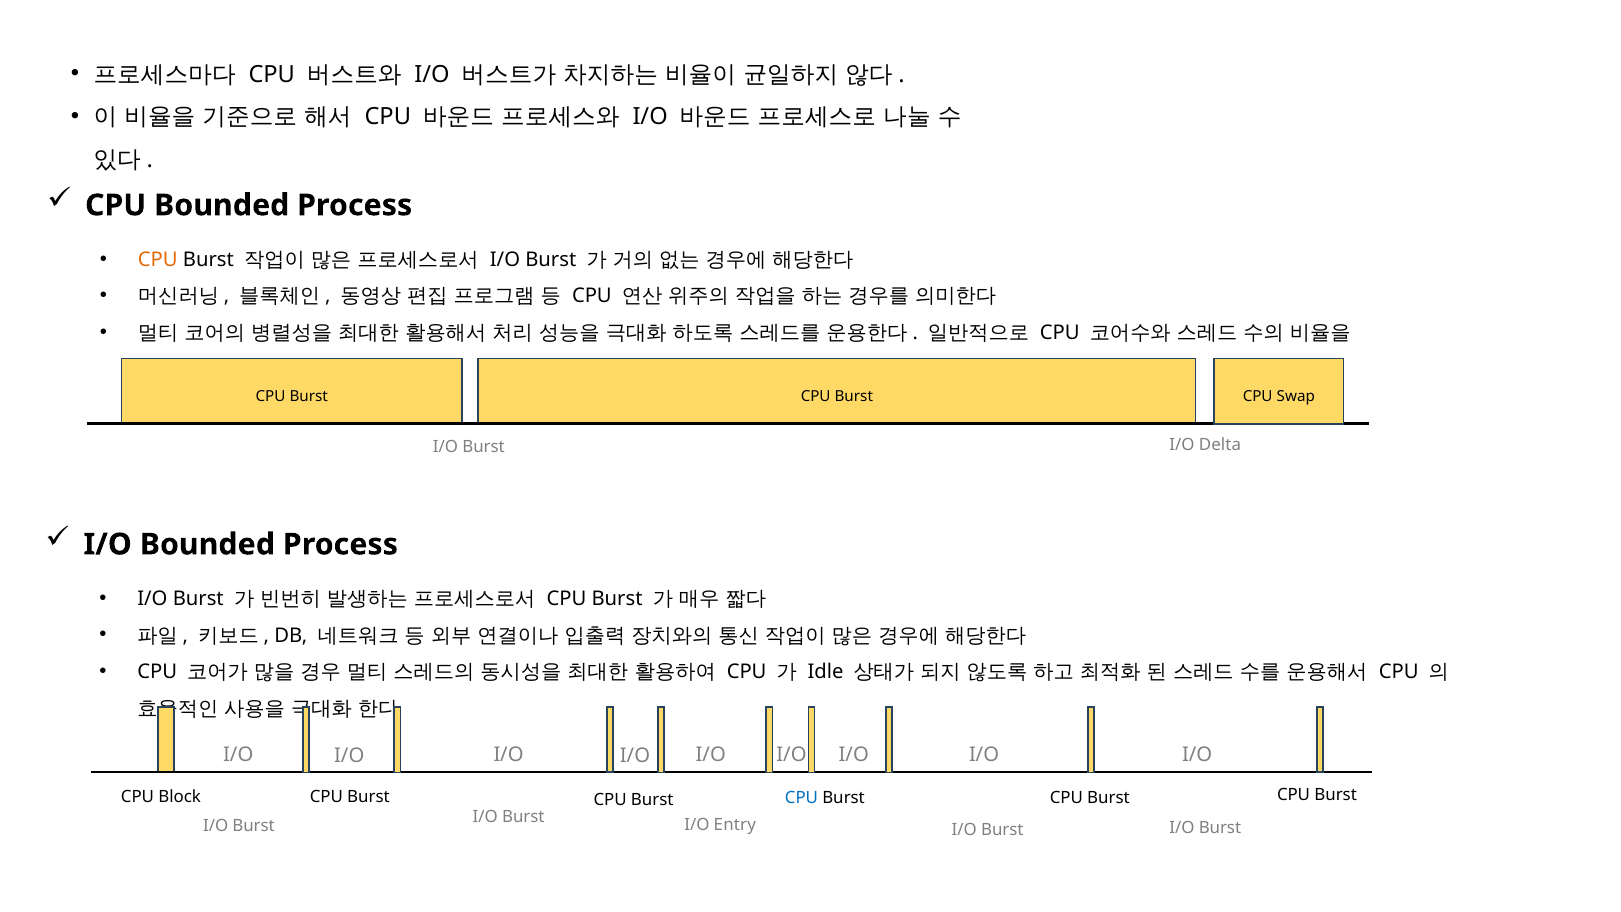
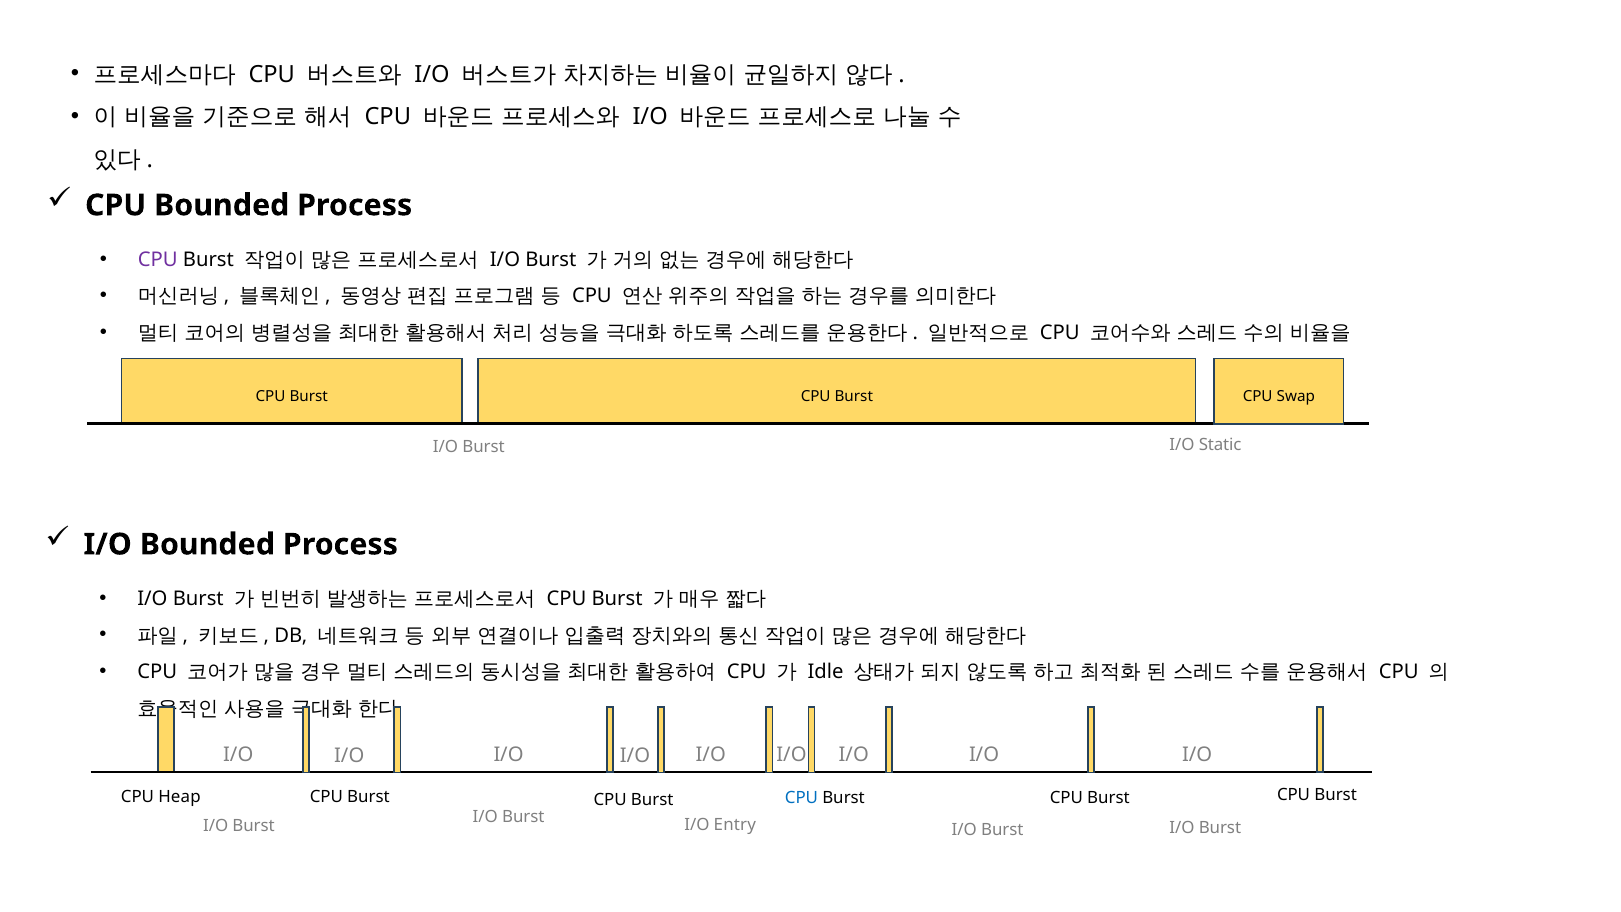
CPU colour: orange -> purple (158, 260)
Delta: Delta -> Static (1220, 445)
Block: Block -> Heap (180, 797)
